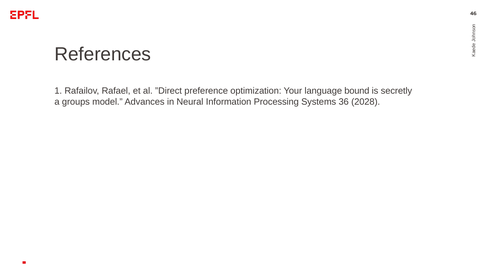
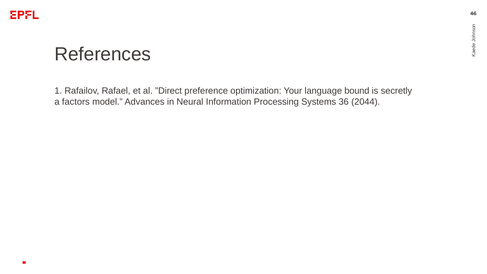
groups: groups -> factors (76, 102)
2028: 2028 -> 2044 (366, 102)
